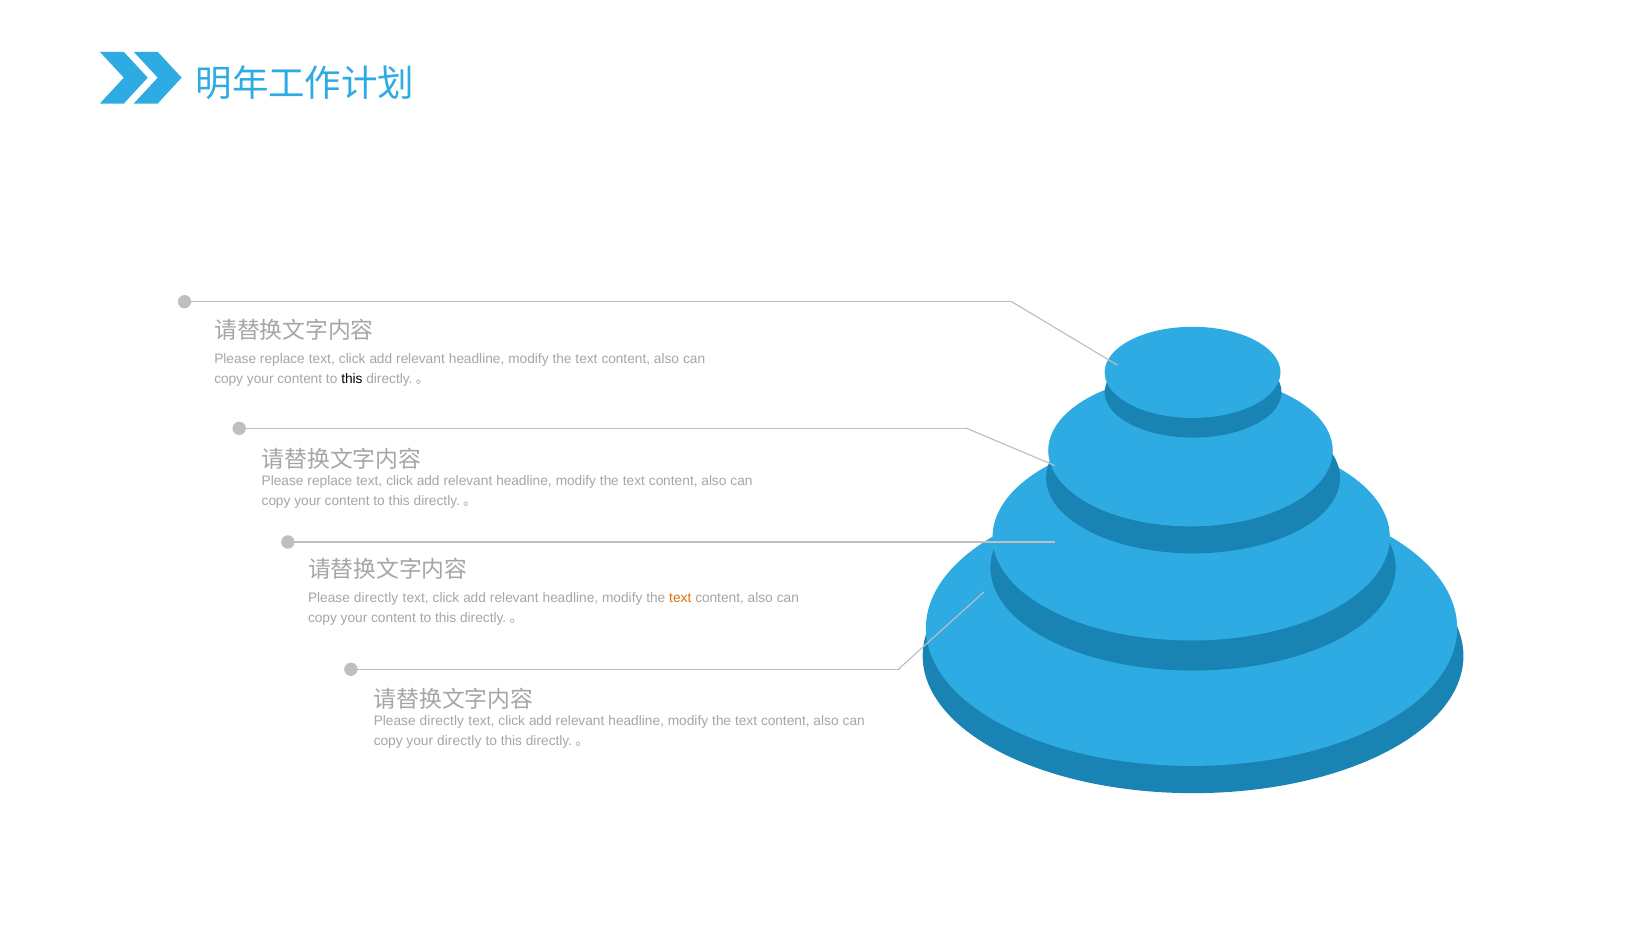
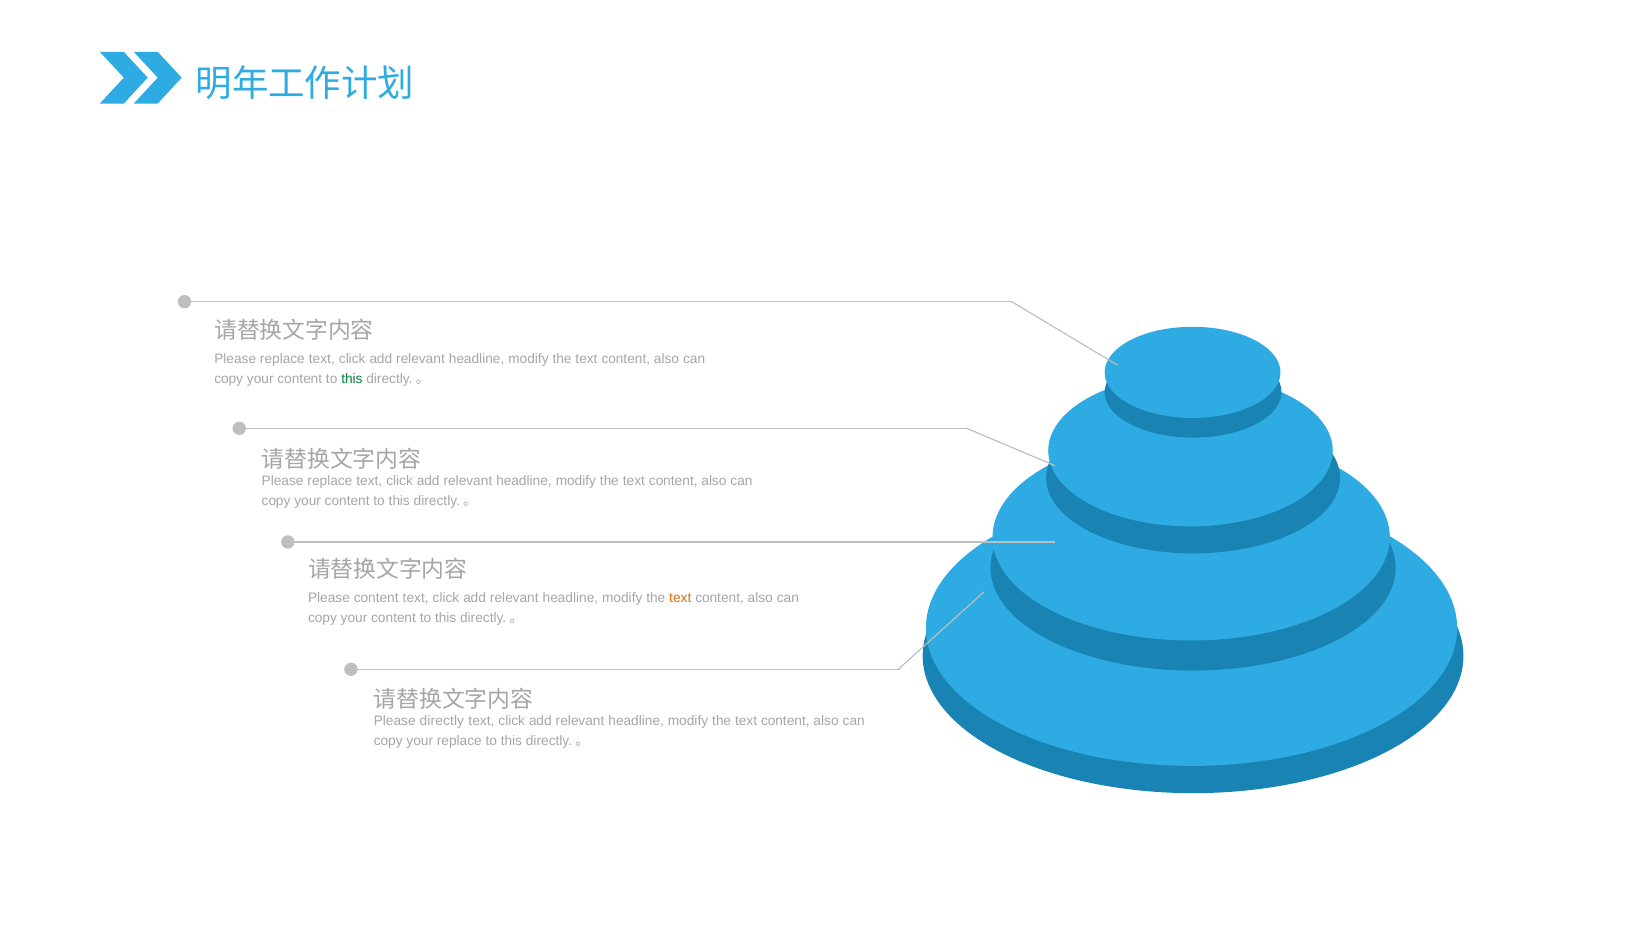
this colour: black -> green (352, 378)
directly: directly -> content (376, 598)
your directly: directly -> replace (459, 740)
